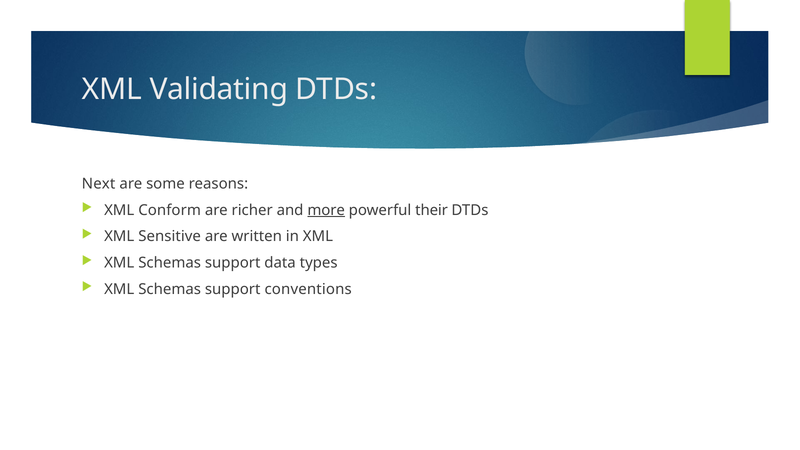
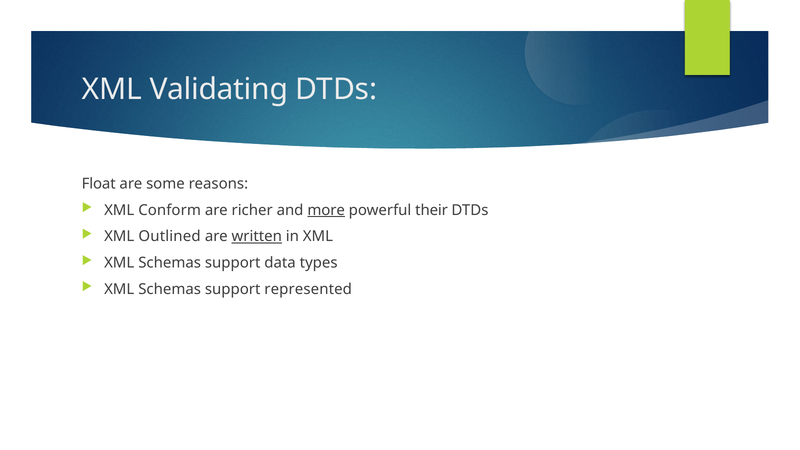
Next: Next -> Float (99, 184)
Sensitive: Sensitive -> Outlined (170, 237)
written underline: none -> present (257, 237)
conventions: conventions -> represented (308, 289)
